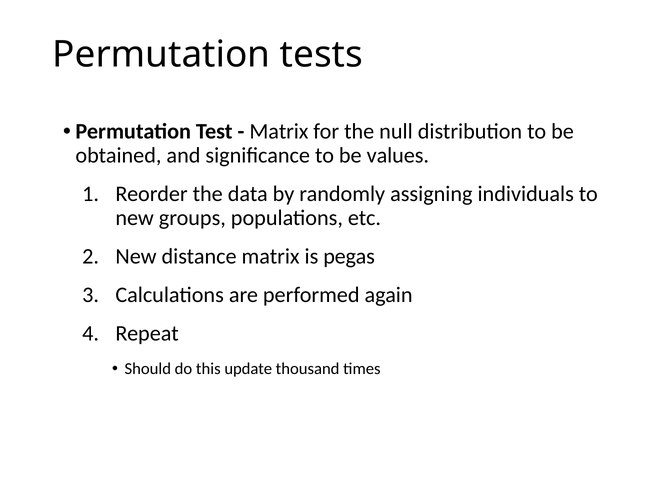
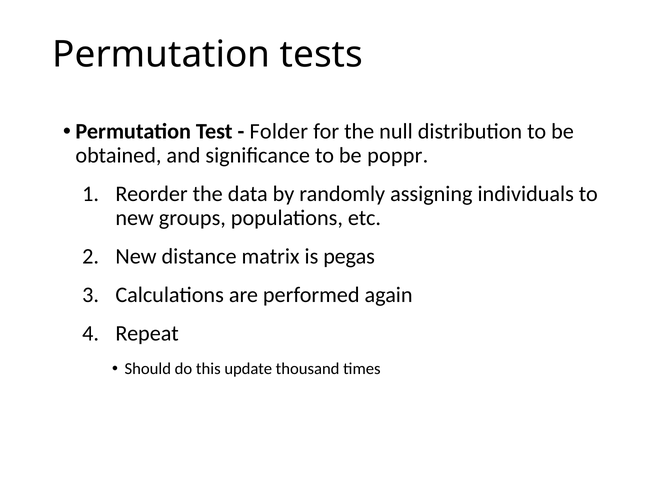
Matrix: Matrix -> Folder (279, 132)
values: values -> poppr (398, 156)
